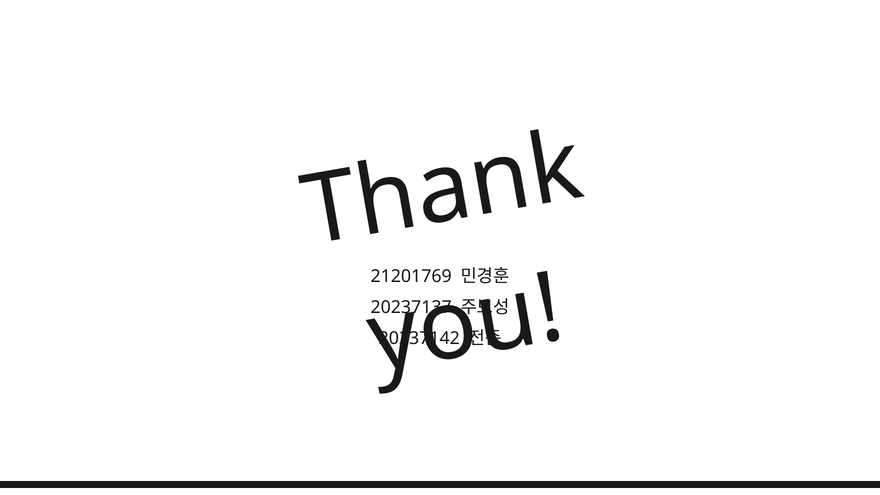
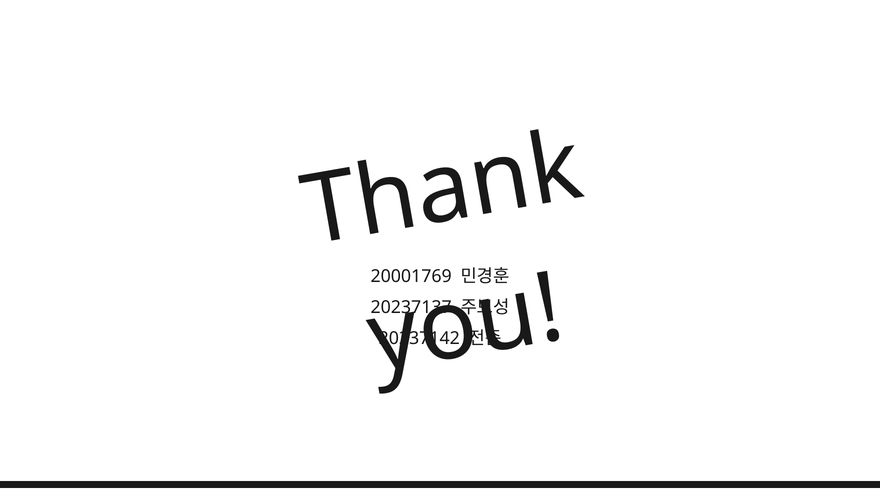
21201769: 21201769 -> 20001769 (411, 276)
